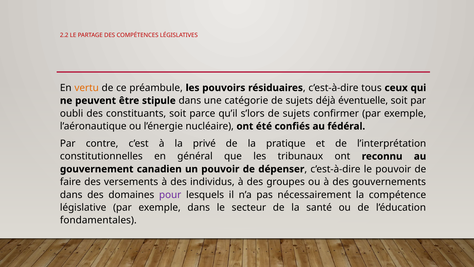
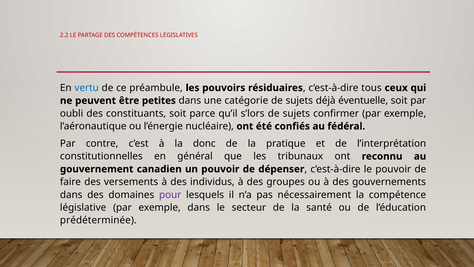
vertu colour: orange -> blue (87, 88)
stipule: stipule -> petites (159, 100)
privé: privé -> donc (204, 143)
fondamentales: fondamentales -> prédéterminée (98, 220)
